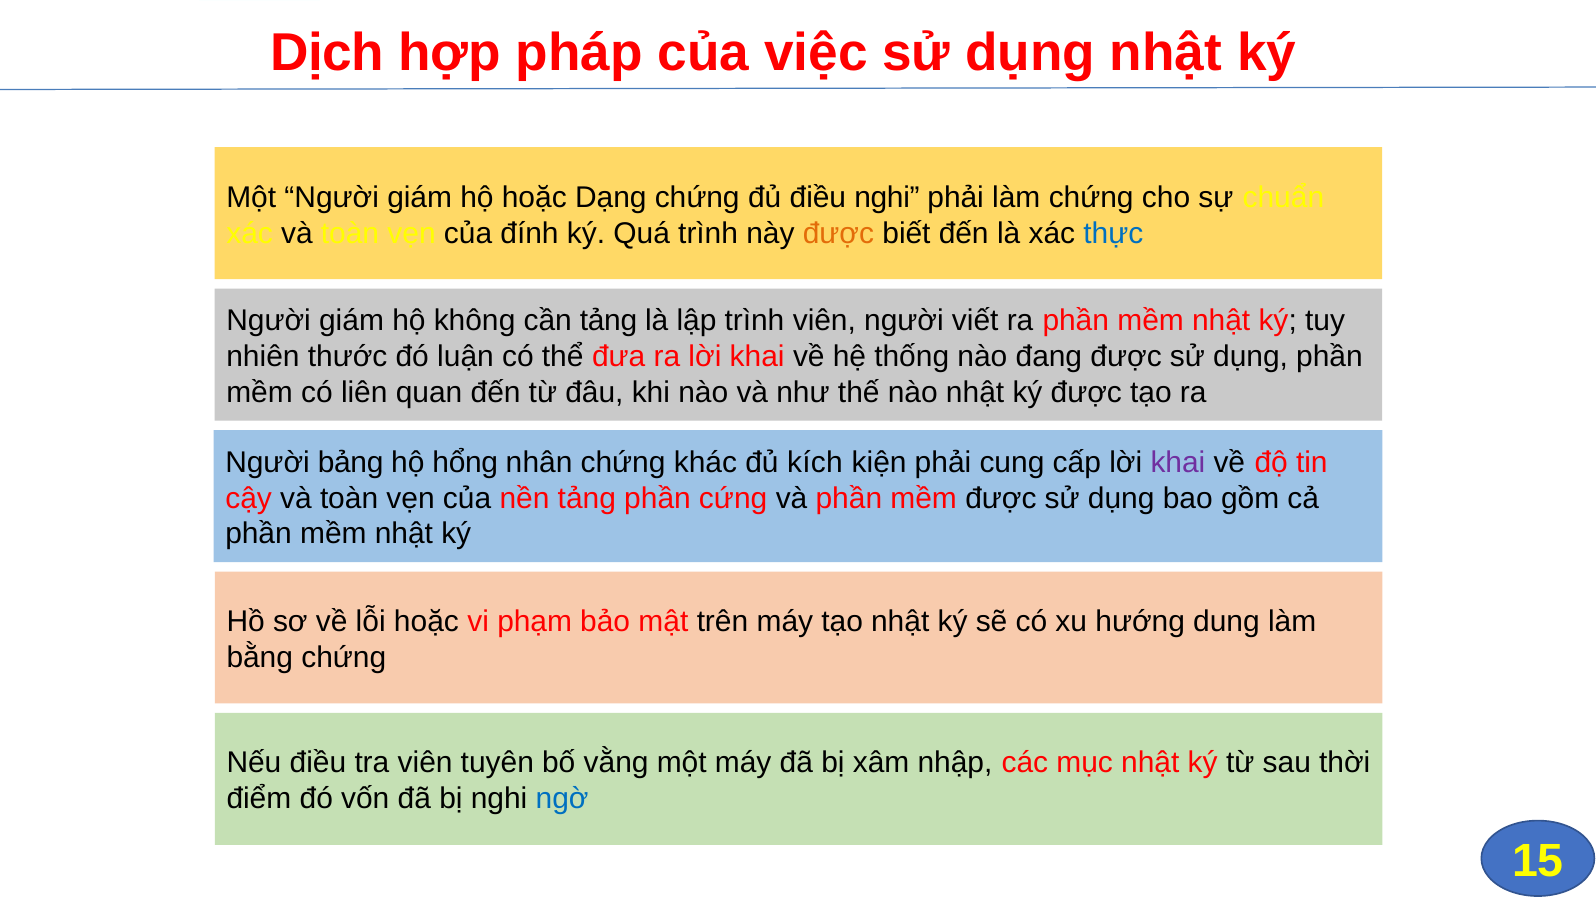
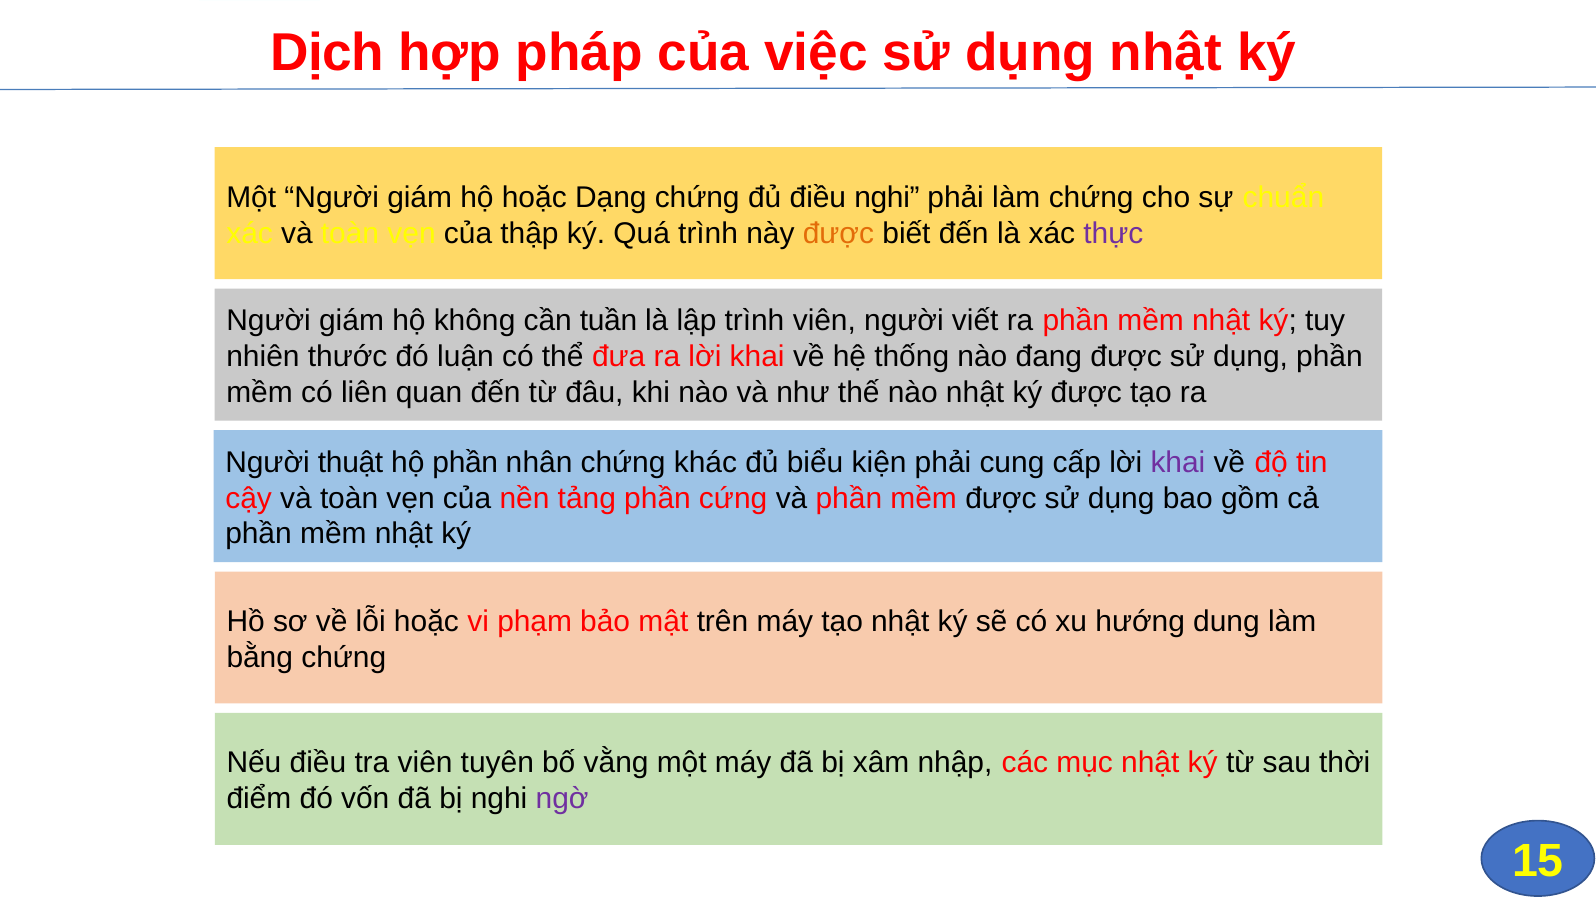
đính: đính -> thập (530, 233)
thực colour: blue -> purple (1113, 233)
cần tảng: tảng -> tuần (609, 321)
bảng: bảng -> thuật (351, 462)
hộ hổng: hổng -> phần (465, 462)
kích: kích -> biểu (815, 462)
ngờ colour: blue -> purple (562, 799)
